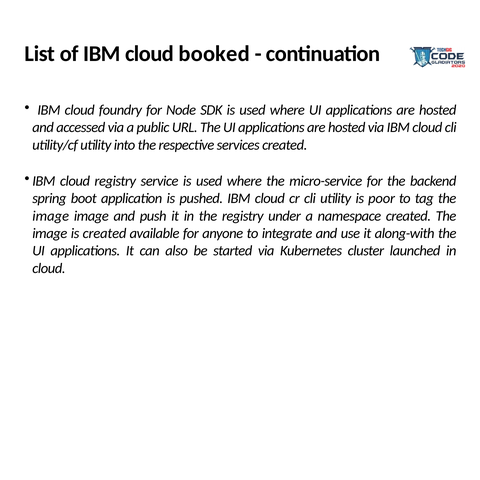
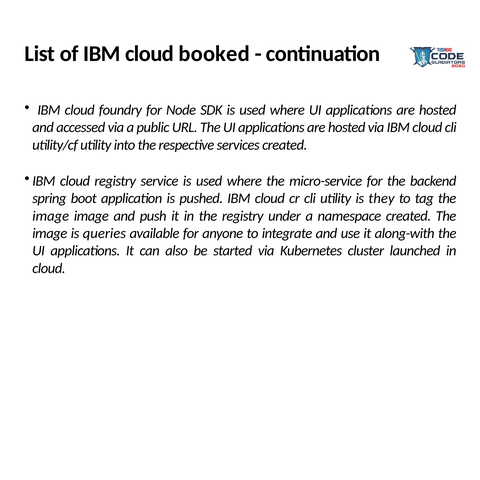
poor: poor -> they (381, 198)
is created: created -> queries (104, 233)
